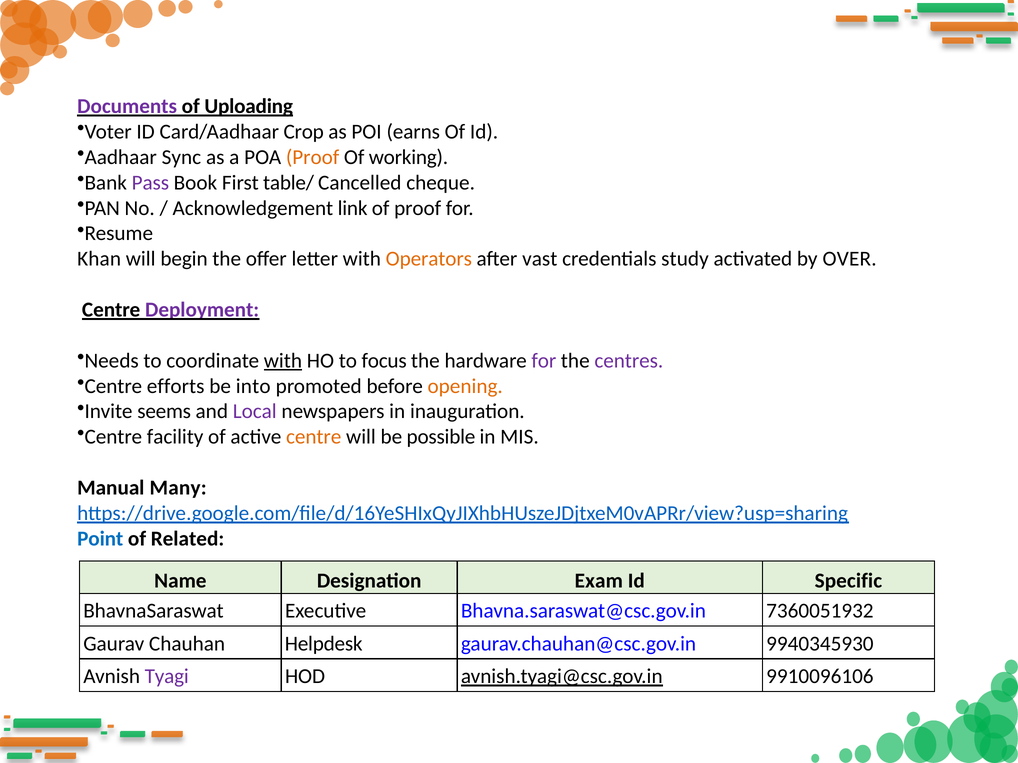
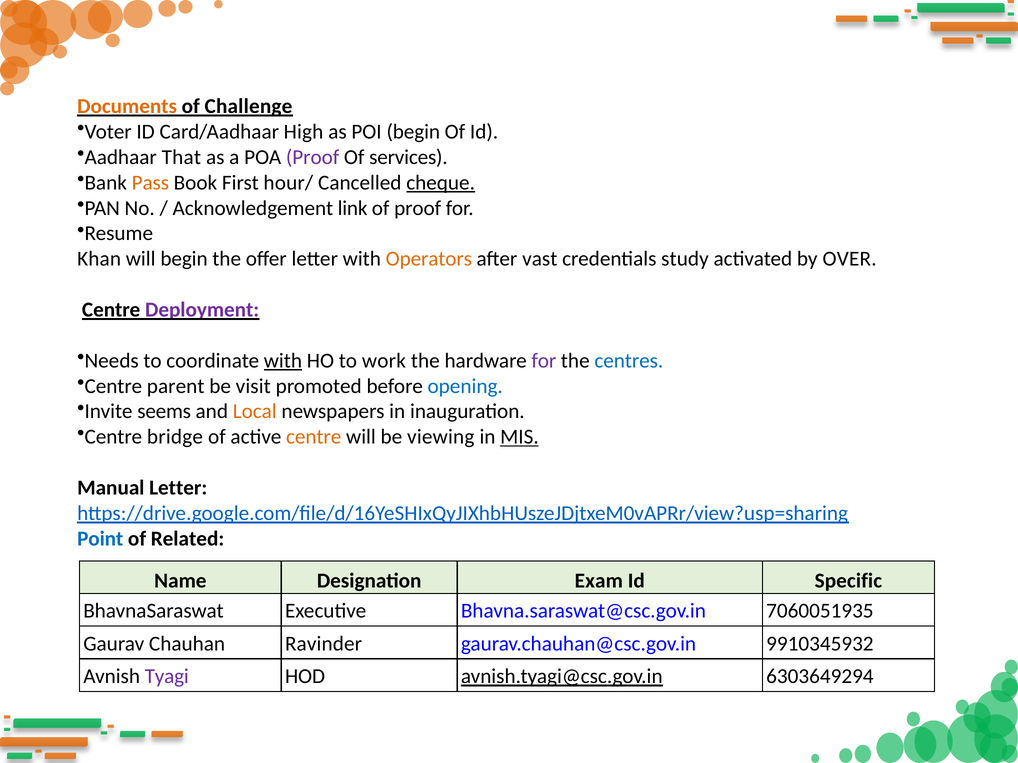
Documents colour: purple -> orange (127, 106)
Uploading: Uploading -> Challenge (248, 106)
Crop: Crop -> High (303, 132)
POI earns: earns -> begin (413, 132)
Sync: Sync -> That (181, 157)
Proof colour: orange -> purple (313, 157)
working: working -> services (408, 157)
Pass colour: purple -> orange (150, 183)
table/: table/ -> hour/ (288, 183)
cheque underline: none -> present (441, 183)
focus: focus -> work (384, 361)
centres colour: purple -> blue (629, 361)
efforts: efforts -> parent (176, 386)
into: into -> visit (253, 386)
opening colour: orange -> blue (465, 386)
Local colour: purple -> orange (255, 412)
facility: facility -> bridge (175, 437)
possible: possible -> viewing (441, 437)
MIS underline: none -> present (519, 437)
Manual Many: Many -> Letter (178, 488)
7360051932: 7360051932 -> 7060051935 (820, 611)
Helpdesk: Helpdesk -> Ravinder (324, 644)
9940345930: 9940345930 -> 9910345932 (820, 644)
9910096106: 9910096106 -> 6303649294 (820, 677)
